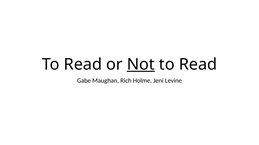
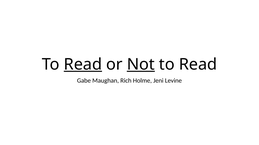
Read underline: none -> present (83, 65)
